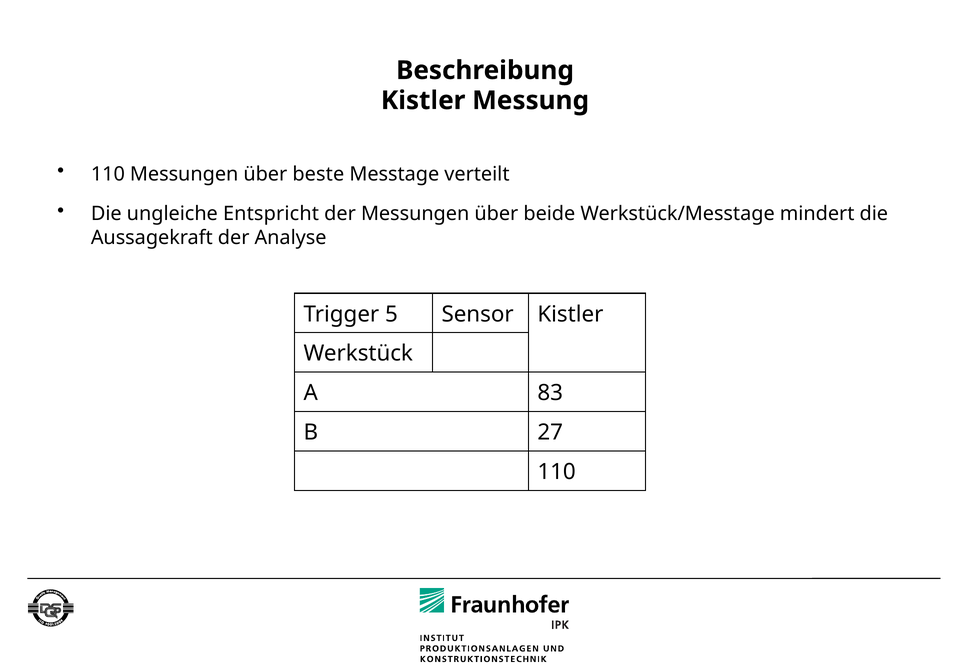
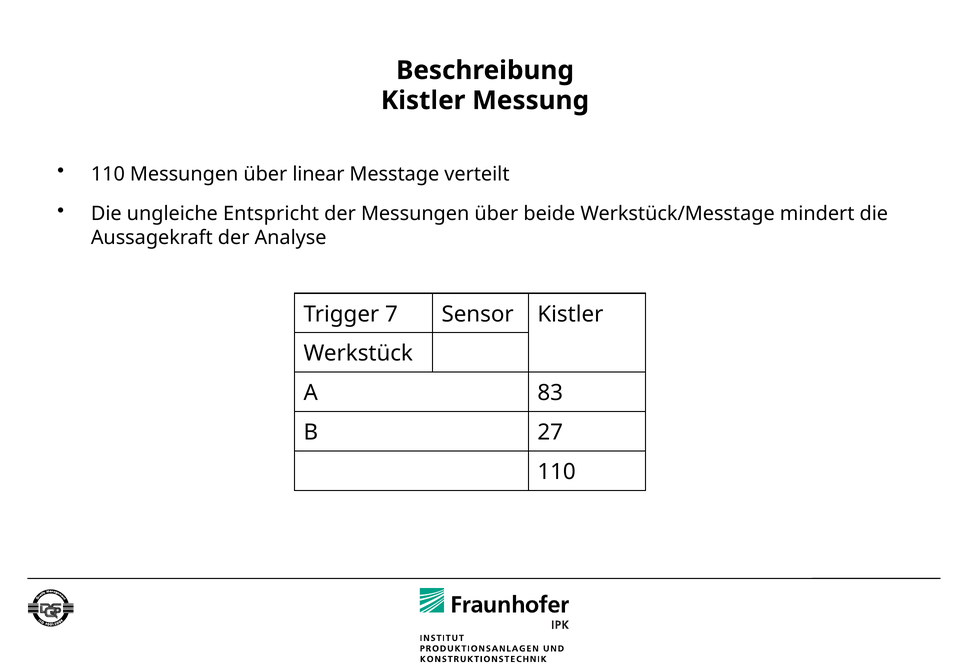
beste: beste -> linear (318, 174)
5: 5 -> 7 (391, 314)
